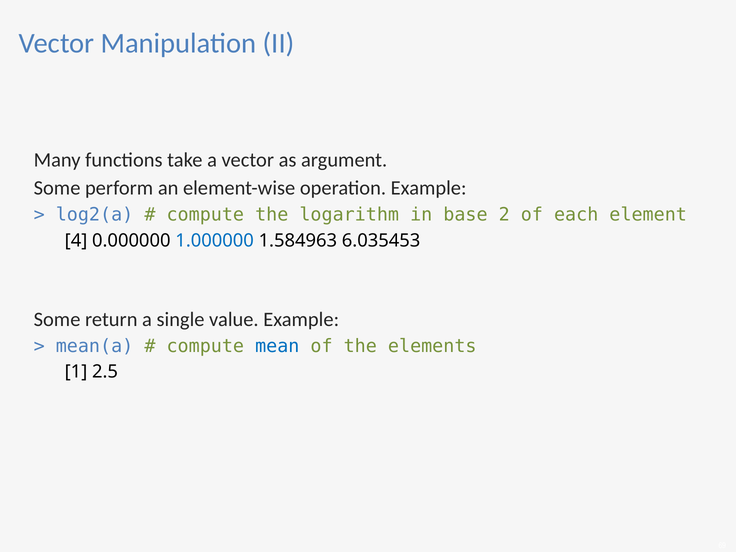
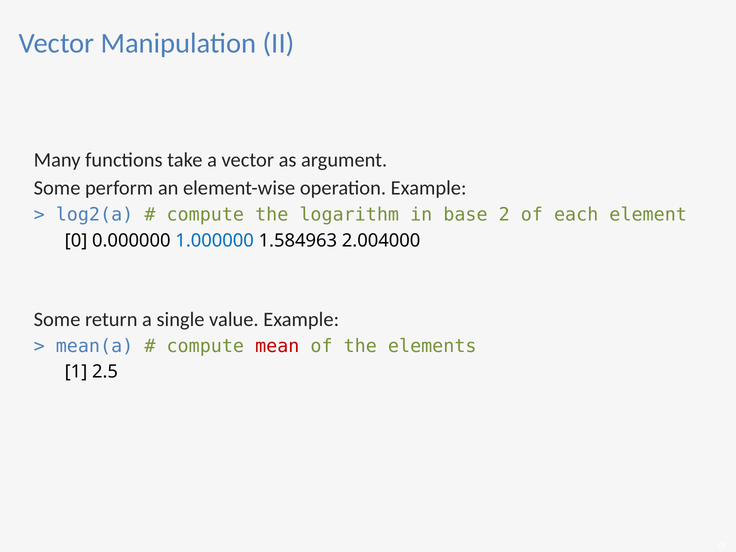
4: 4 -> 0 (76, 241)
6.035453: 6.035453 -> 2.004000 (381, 241)
mean colour: blue -> red (277, 346)
